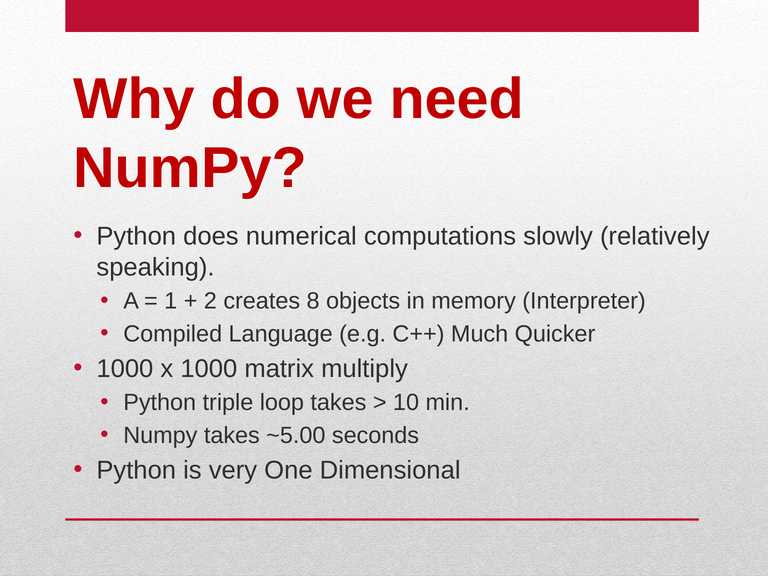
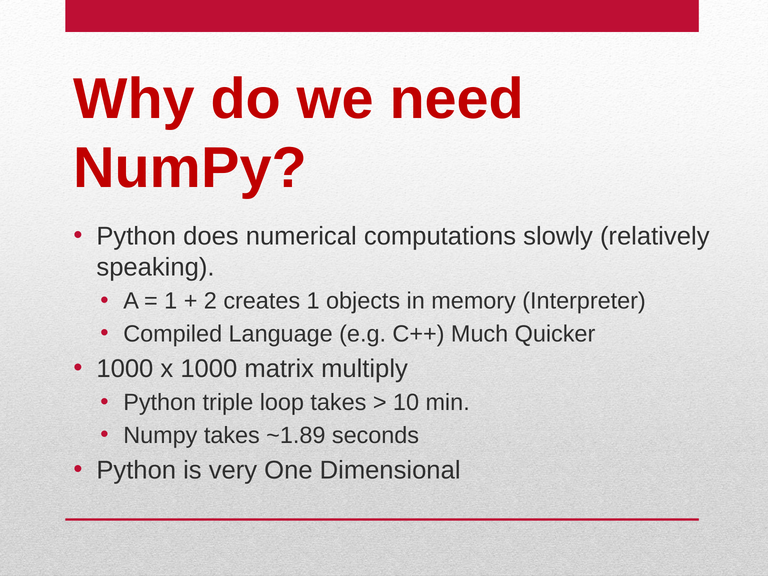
creates 8: 8 -> 1 (313, 301)
~5.00: ~5.00 -> ~1.89 (296, 435)
